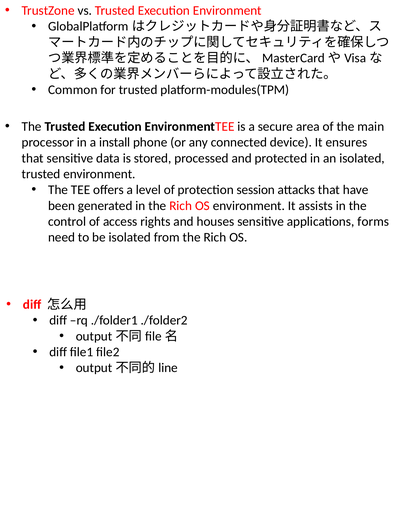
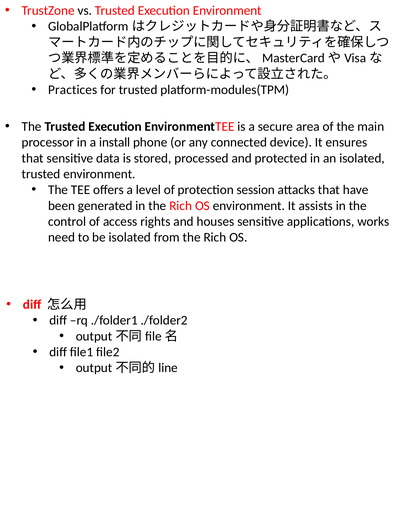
Common: Common -> Practices (73, 90)
forms: forms -> works (373, 222)
